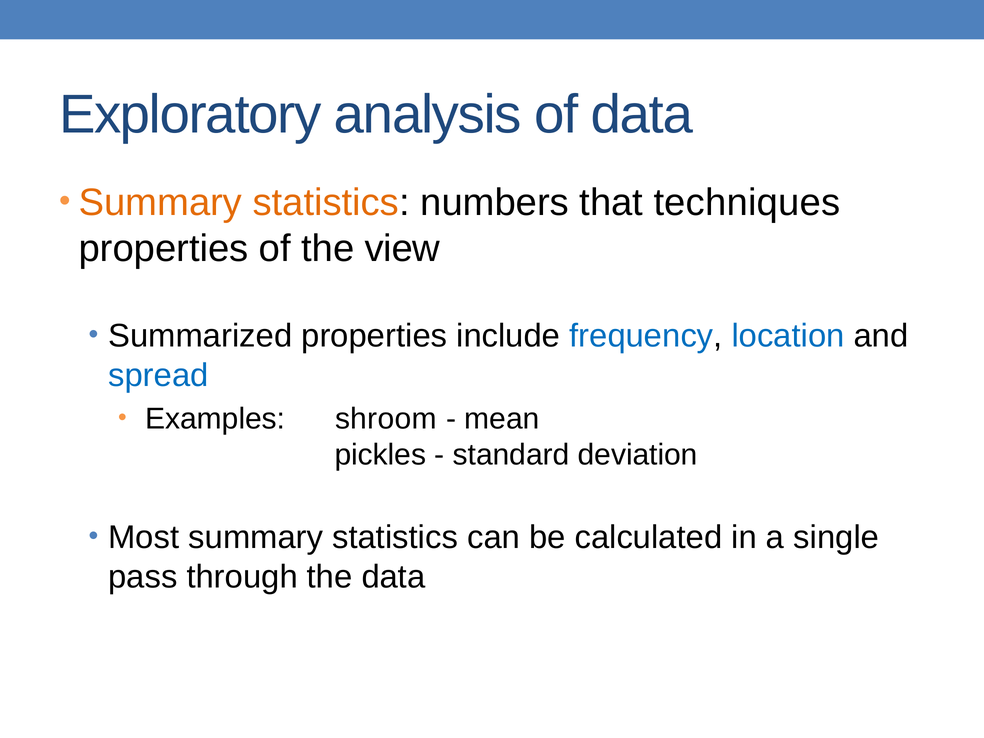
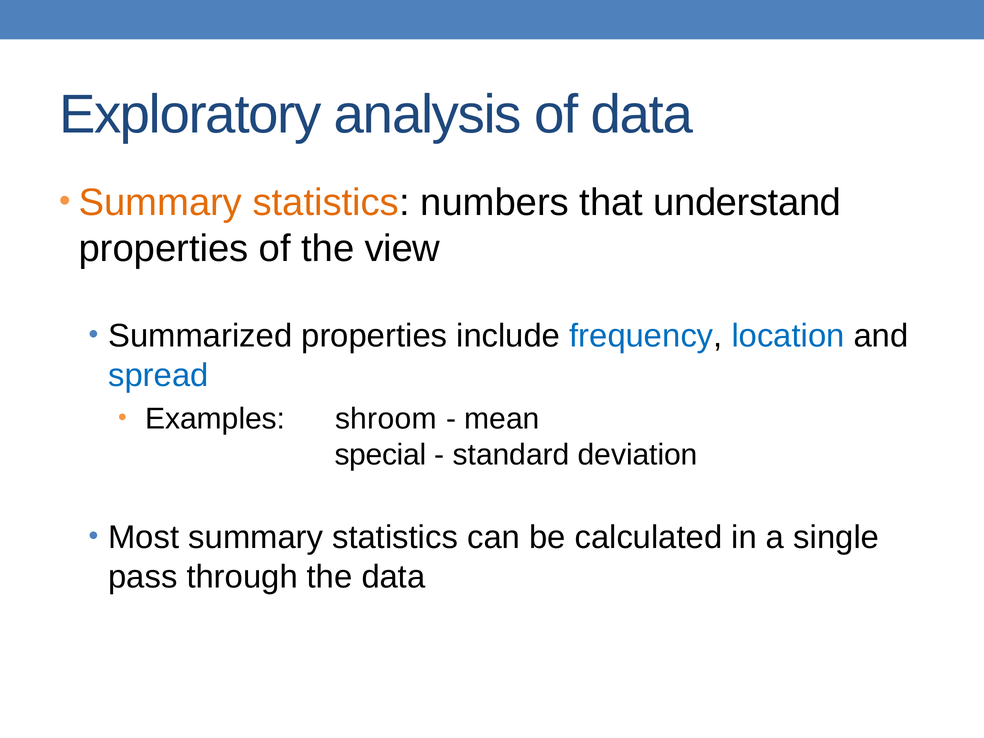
techniques: techniques -> understand (747, 203)
pickles: pickles -> special (380, 455)
